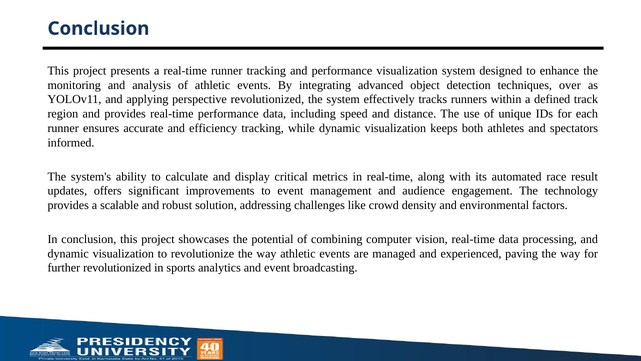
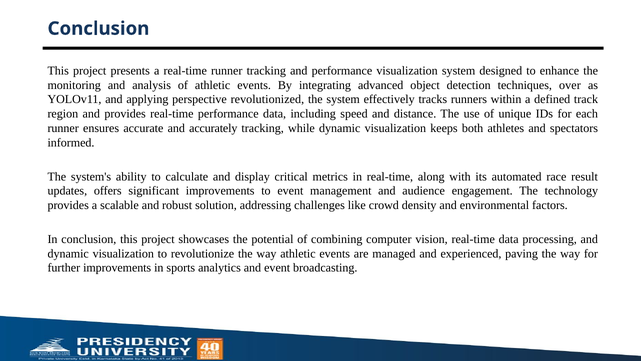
efficiency: efficiency -> accurately (213, 128)
further revolutionized: revolutionized -> improvements (117, 268)
